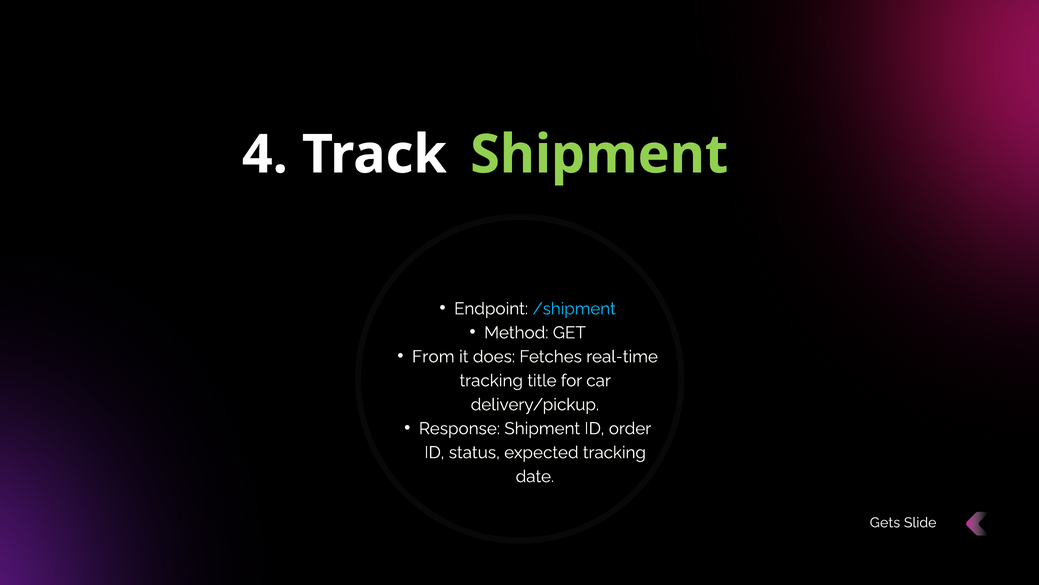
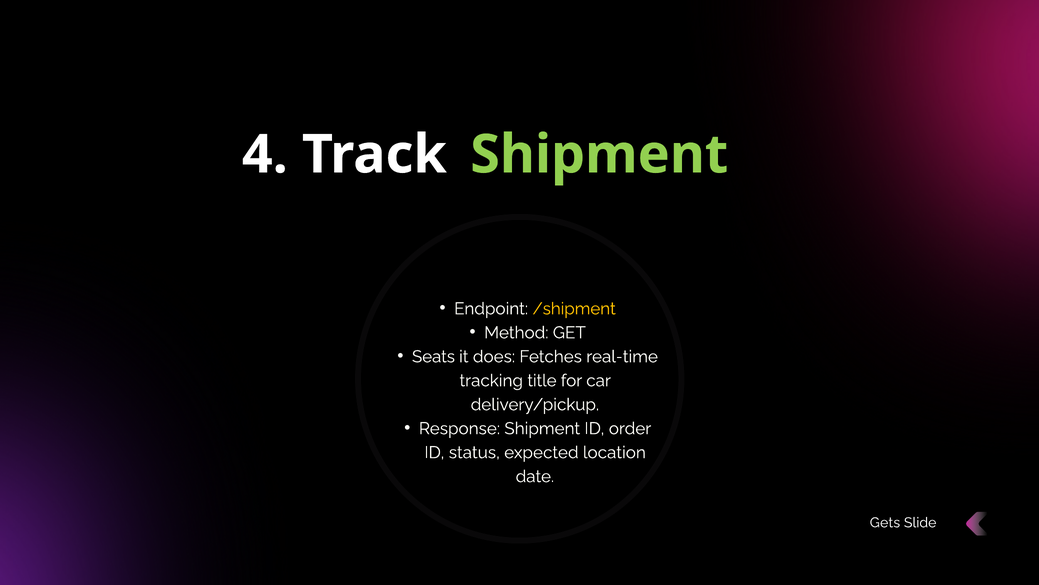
/shipment colour: light blue -> yellow (574, 308)
From: From -> Seats (433, 356)
expected tracking: tracking -> location (614, 452)
